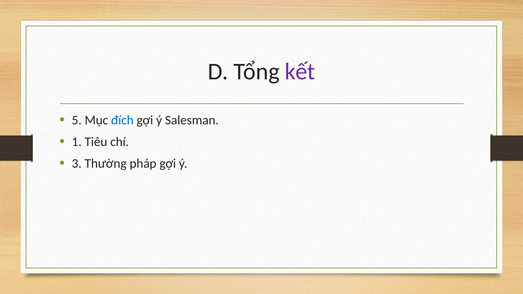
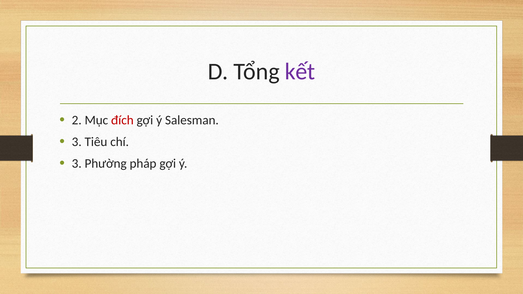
5: 5 -> 2 (77, 120)
đích colour: blue -> red (122, 120)
1: 1 -> 3 (77, 142)
Thường: Thường -> Phường (106, 164)
